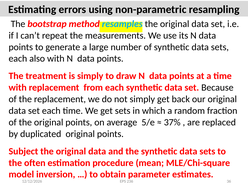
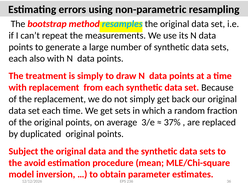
5/e: 5/e -> 3/e (148, 122)
often: often -> avoid (35, 163)
